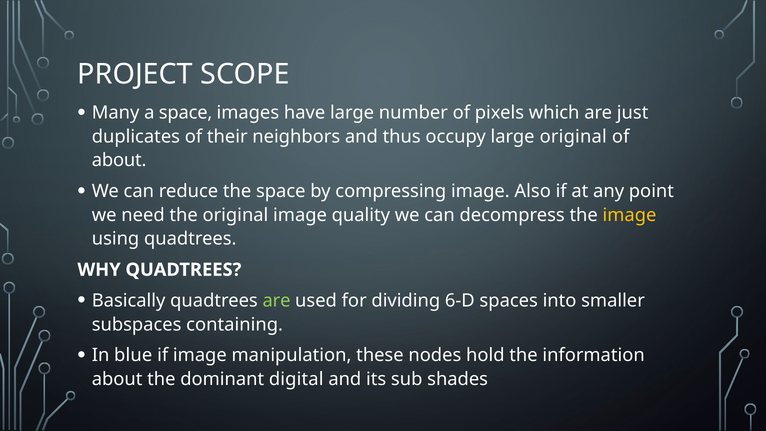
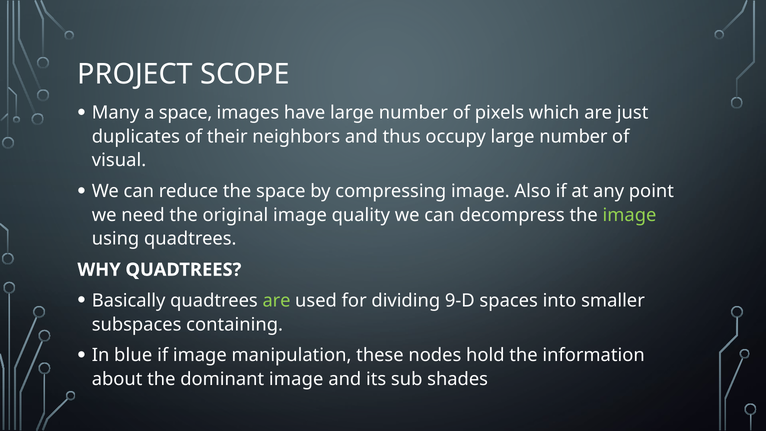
occupy large original: original -> number (573, 137)
about: about -> visual (119, 160)
image colour: yellow -> light green (629, 215)
6-D: 6-D -> 9-D (460, 301)
dominant digital: digital -> image (296, 379)
